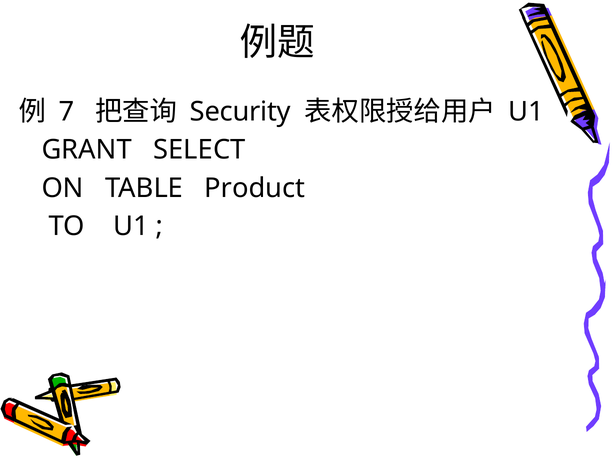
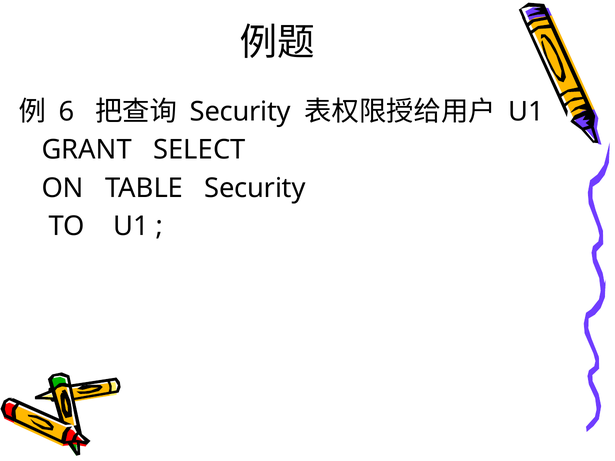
7: 7 -> 6 (66, 112)
TABLE Product: Product -> Security (255, 188)
